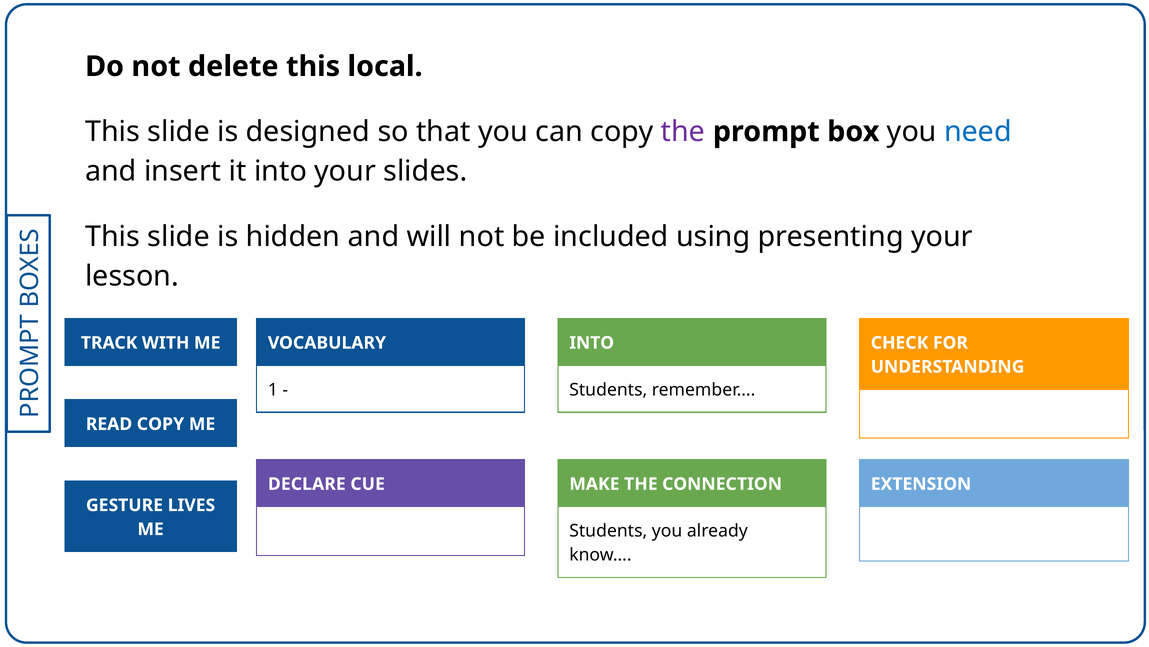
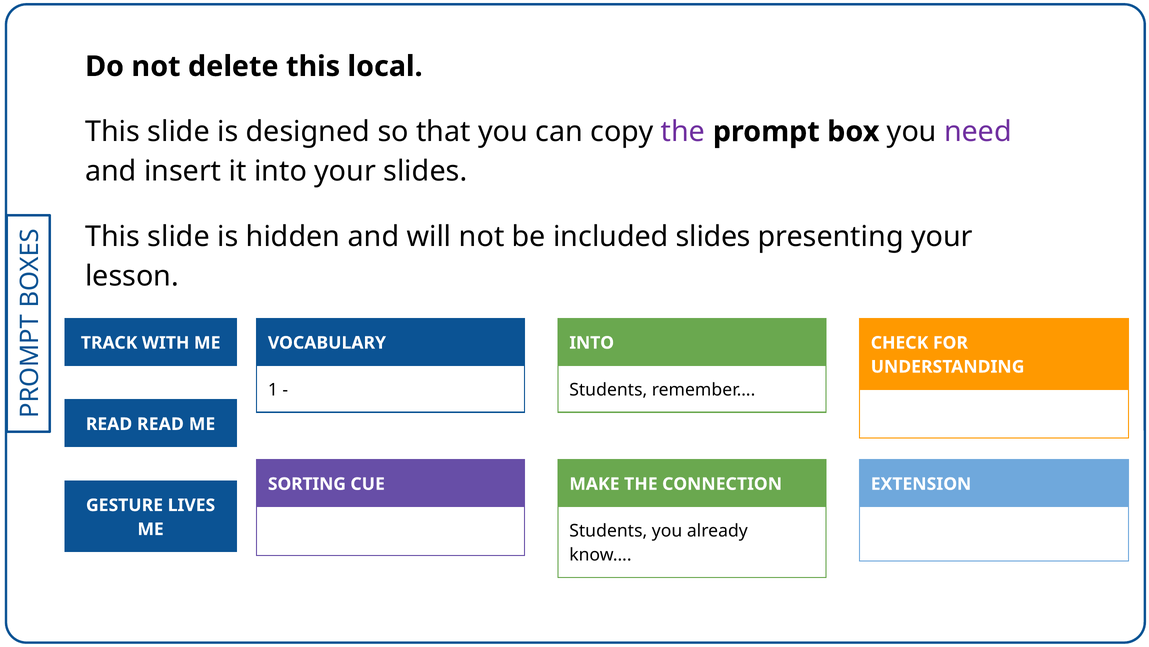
need colour: blue -> purple (978, 132)
included using: using -> slides (713, 236)
READ COPY: COPY -> READ (160, 424)
DECLARE: DECLARE -> SORTING (307, 484)
